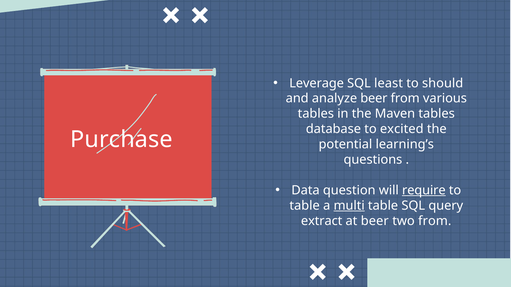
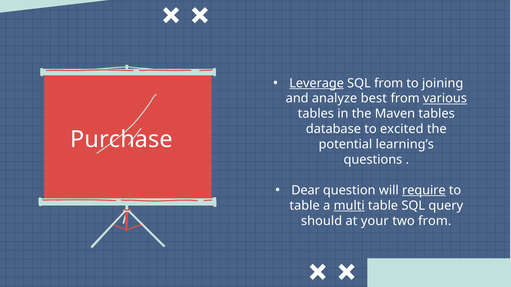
Leverage underline: none -> present (317, 83)
SQL least: least -> from (389, 83)
should: should -> joining (443, 83)
analyze beer: beer -> best (374, 99)
various underline: none -> present (445, 99)
Data: Data -> Dear (306, 191)
extract: extract -> should (322, 221)
at beer: beer -> your (375, 221)
